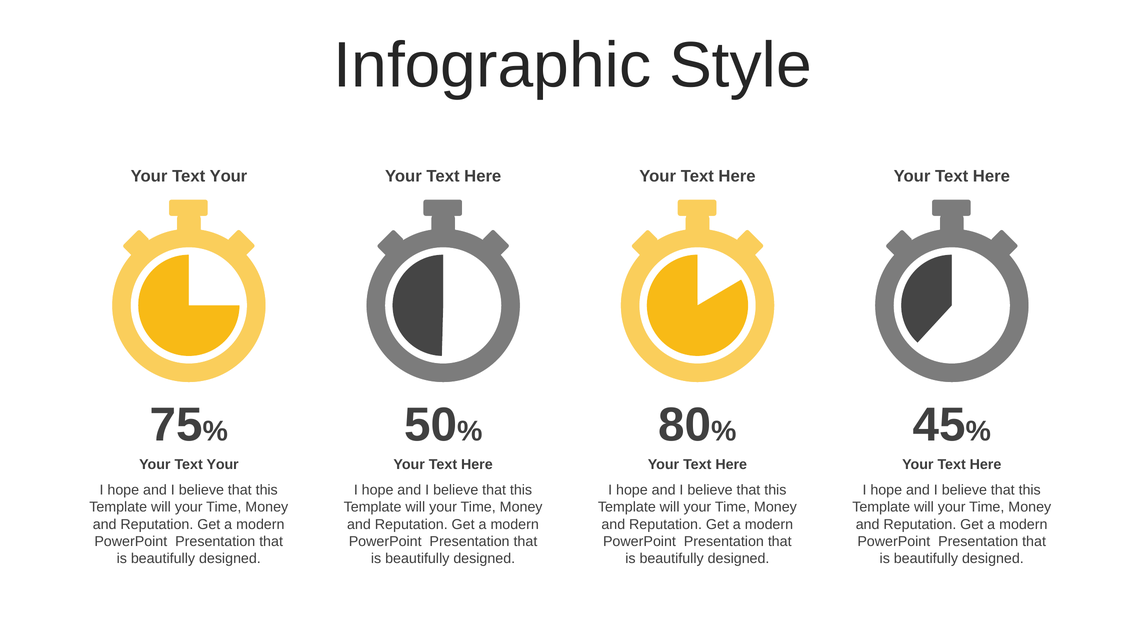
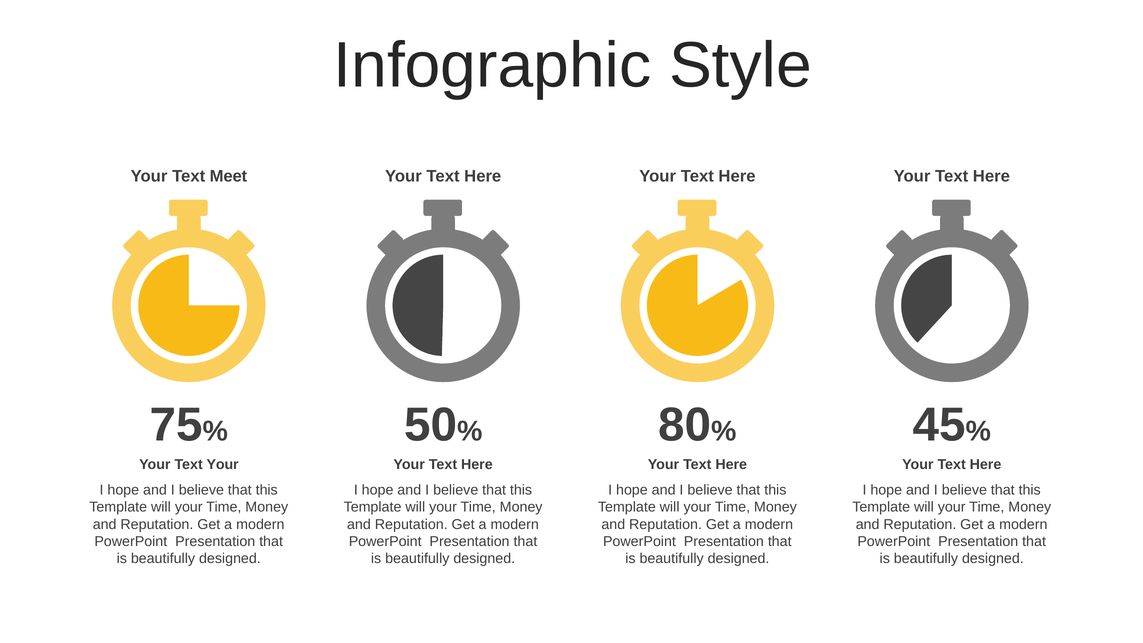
Your: Your -> Meet (228, 176)
